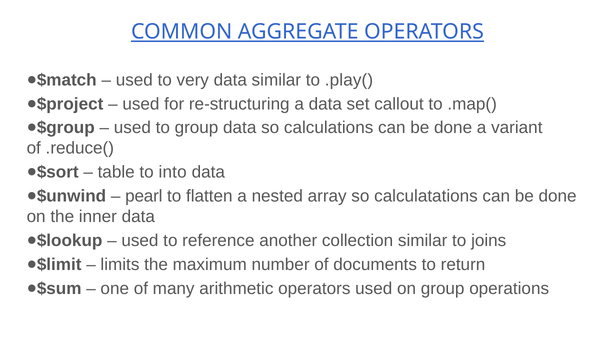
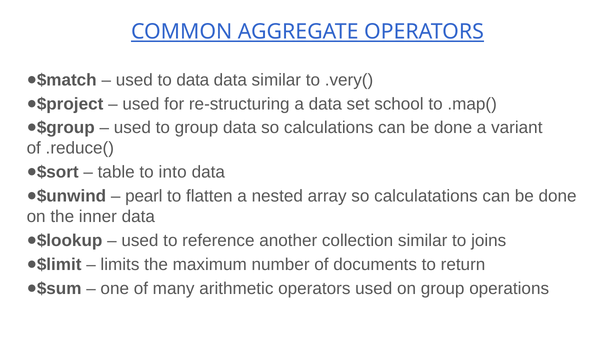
to very: very -> data (193, 80)
.play(: .play( -> .very( (349, 80)
callout: callout -> school (399, 104)
